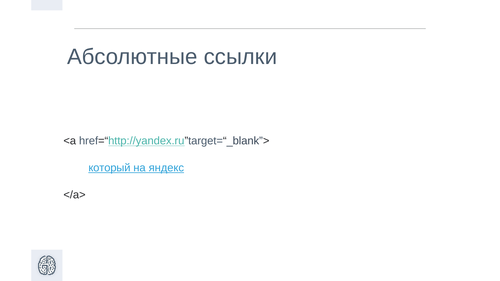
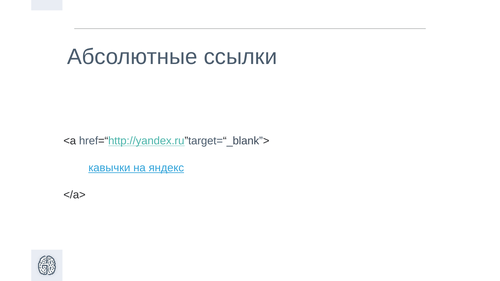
который: который -> кавычки (109, 168)
